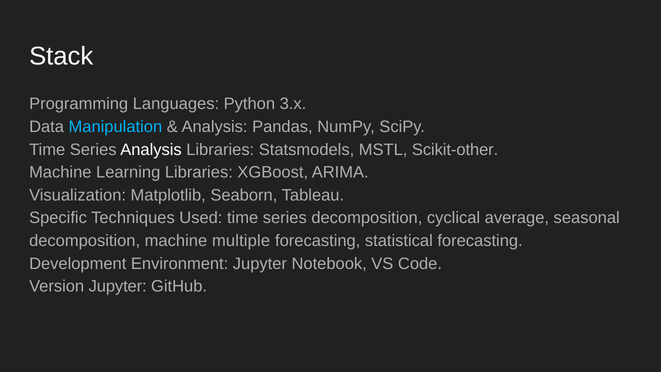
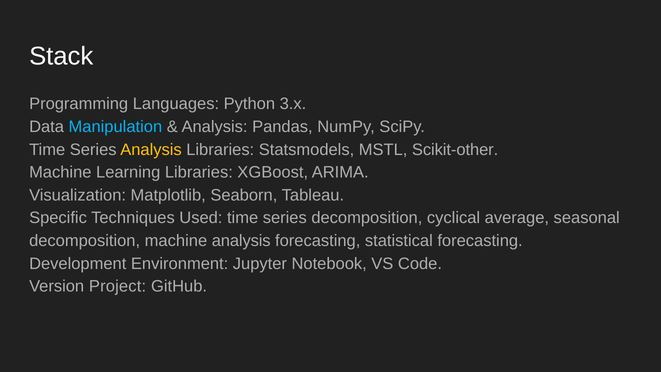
Analysis colour: white -> yellow (151, 150)
machine multiple: multiple -> analysis (241, 241)
Version Jupyter: Jupyter -> Project (118, 286)
